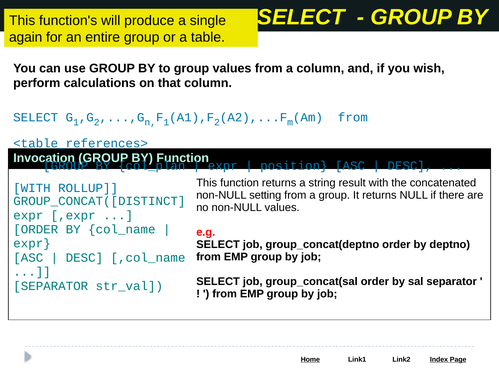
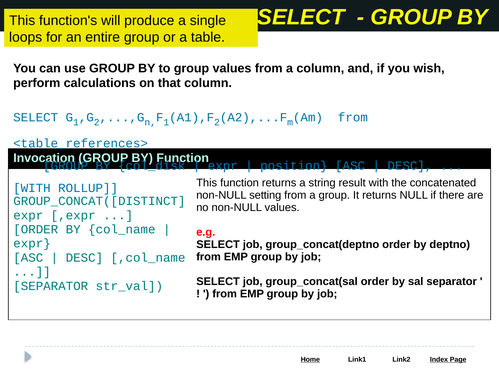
again: again -> loops (26, 37)
col_plan: col_plan -> col_disk (152, 166)
